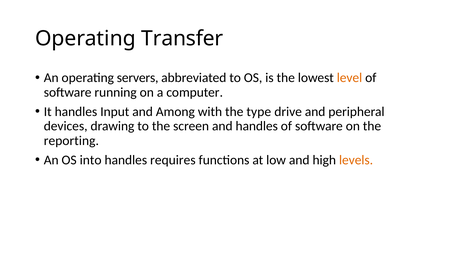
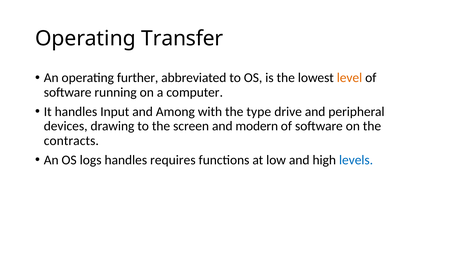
servers: servers -> further (138, 78)
and handles: handles -> modern (257, 126)
reporting: reporting -> contracts (71, 141)
into: into -> logs (91, 160)
levels colour: orange -> blue (356, 160)
